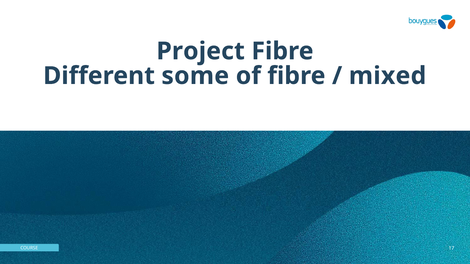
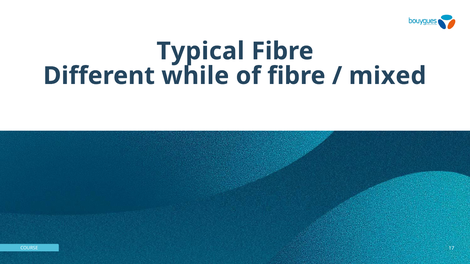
Project: Project -> Typical (201, 51)
some: some -> while (195, 76)
